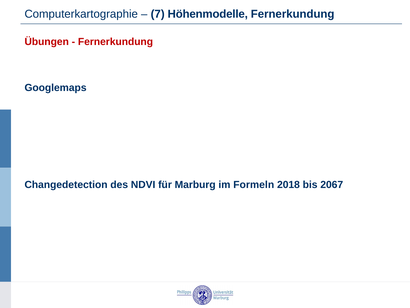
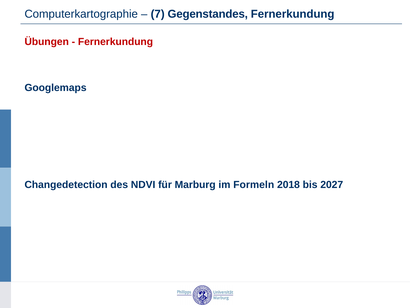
Höhenmodelle: Höhenmodelle -> Gegenstandes (208, 14)
2067: 2067 -> 2027 (332, 184)
